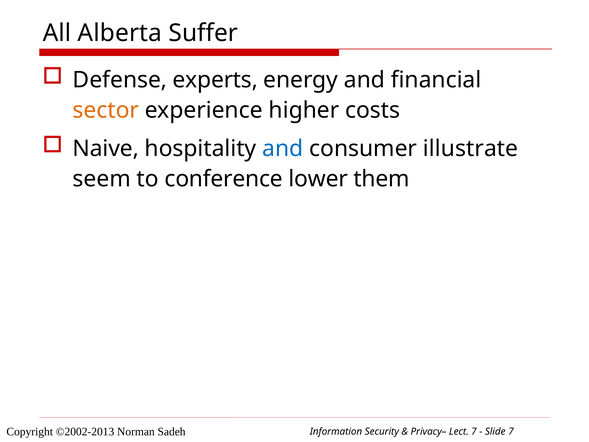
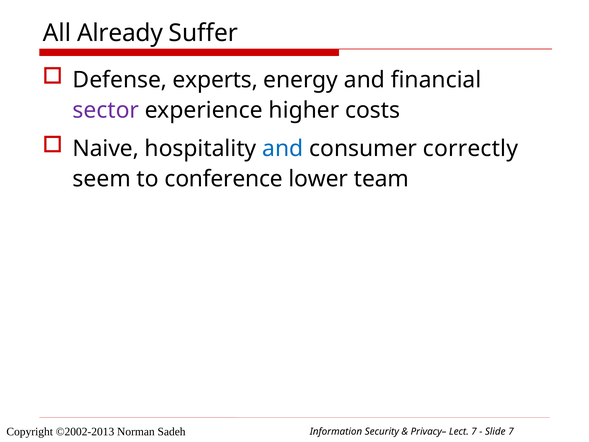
Alberta: Alberta -> Already (120, 33)
sector colour: orange -> purple (106, 110)
illustrate: illustrate -> correctly (471, 148)
them: them -> team (381, 179)
